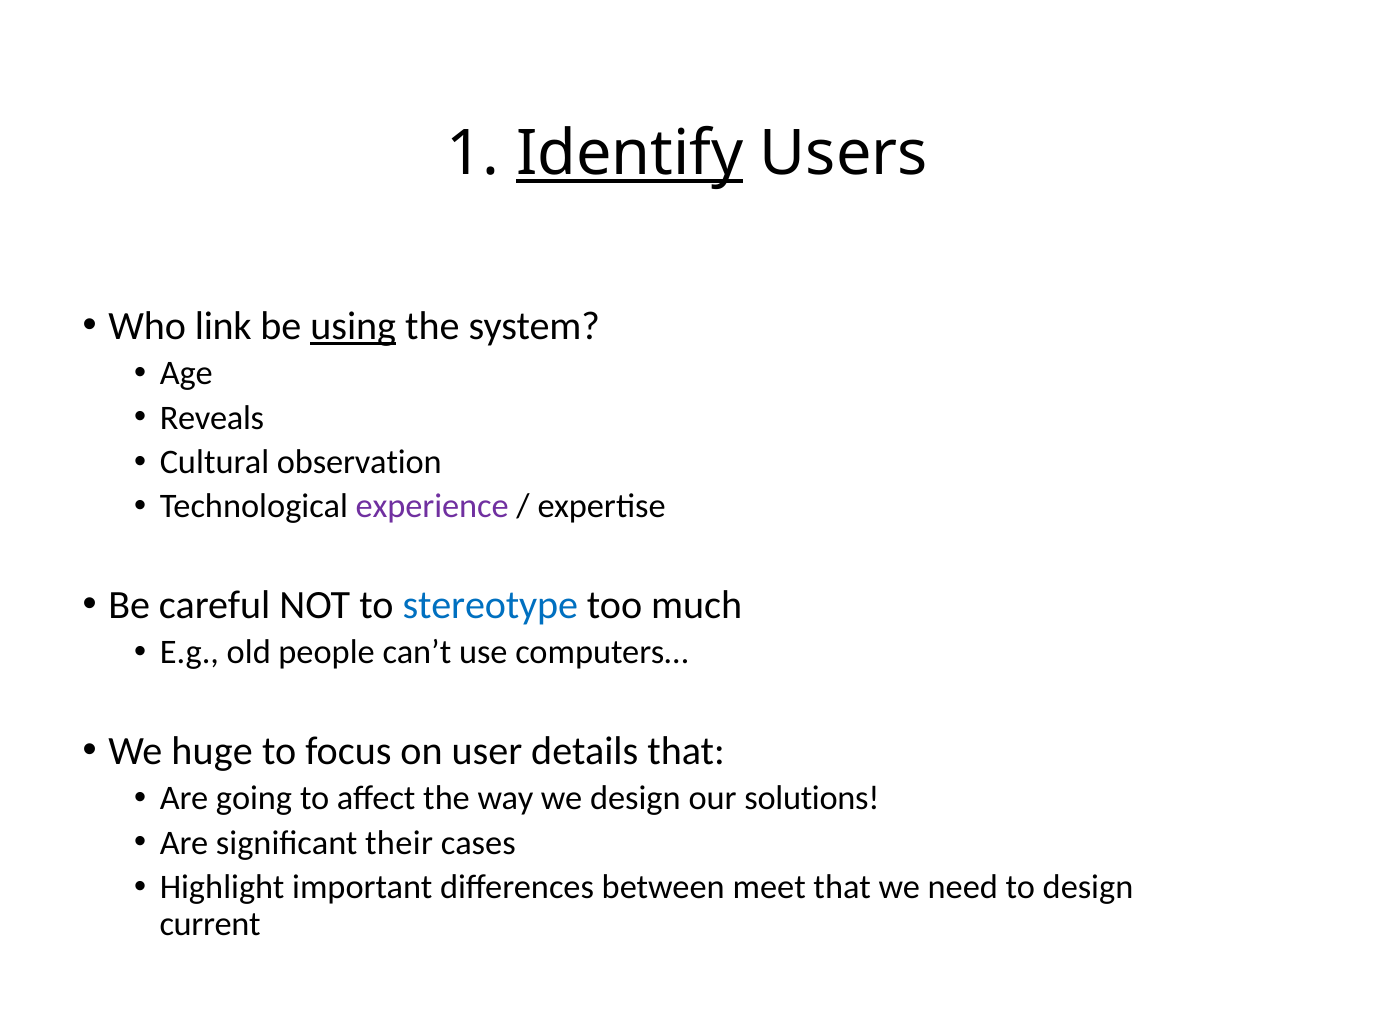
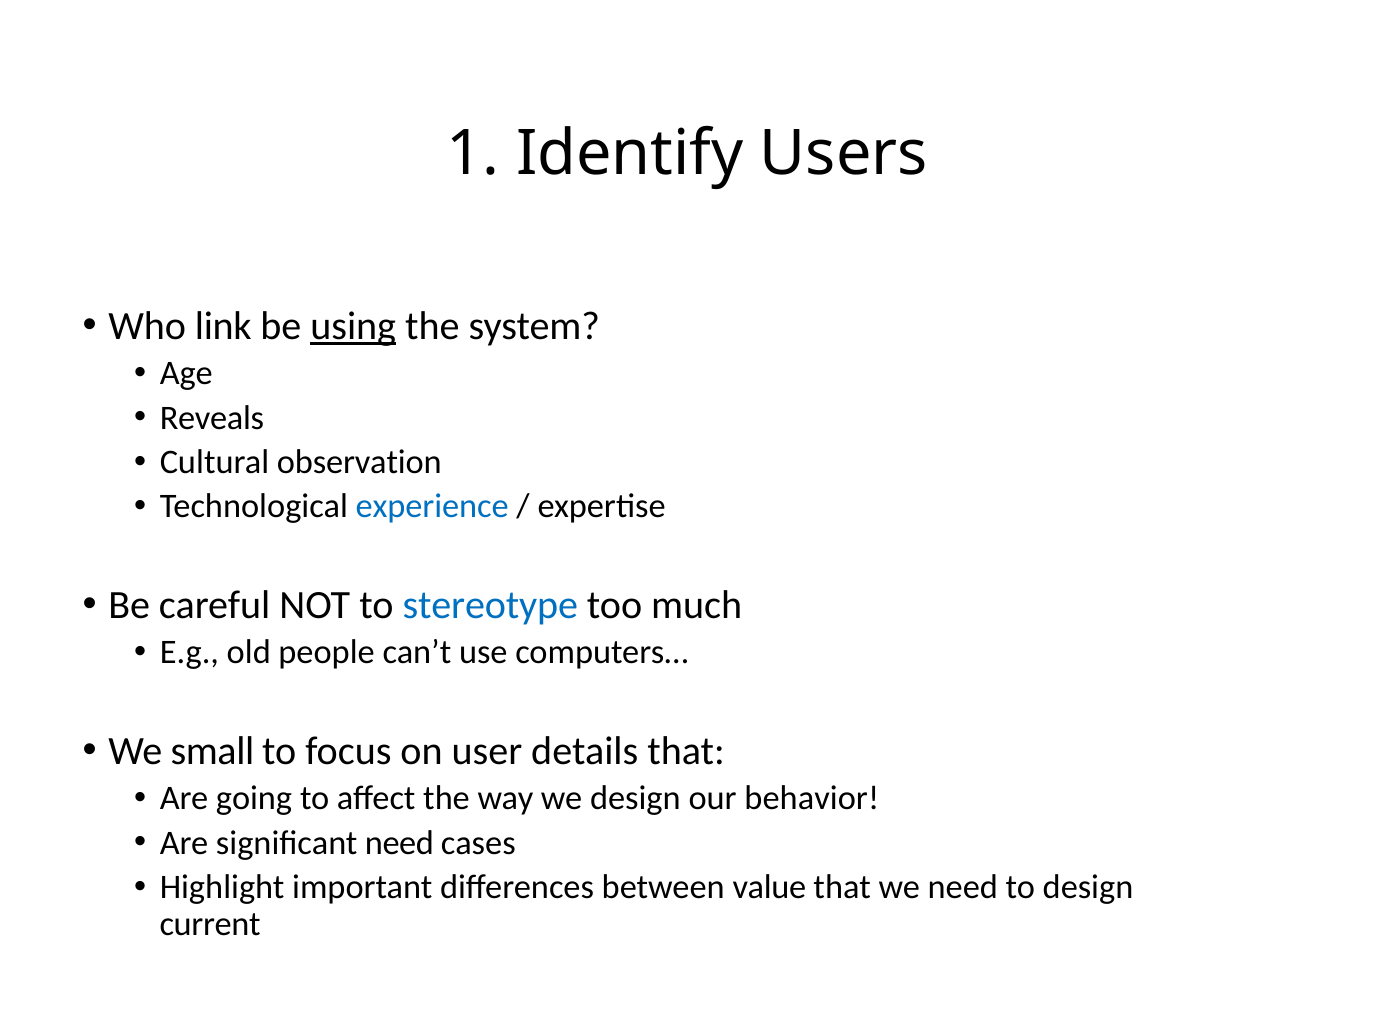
Identify underline: present -> none (630, 154)
experience colour: purple -> blue (432, 506)
huge: huge -> small (212, 751)
solutions: solutions -> behavior (812, 799)
significant their: their -> need (399, 843)
meet: meet -> value (769, 887)
